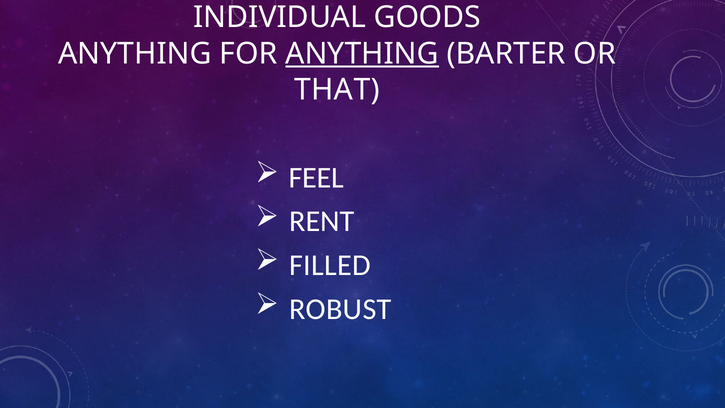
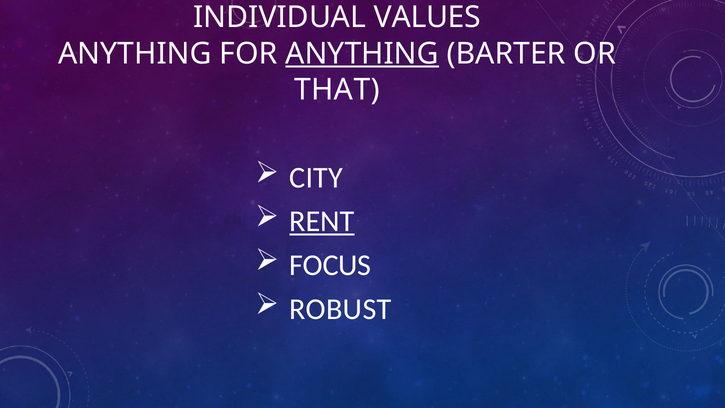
GOODS: GOODS -> VALUES (427, 17)
FEEL: FEEL -> CITY (316, 178)
RENT underline: none -> present (322, 221)
FILLED: FILLED -> FOCUS (330, 265)
